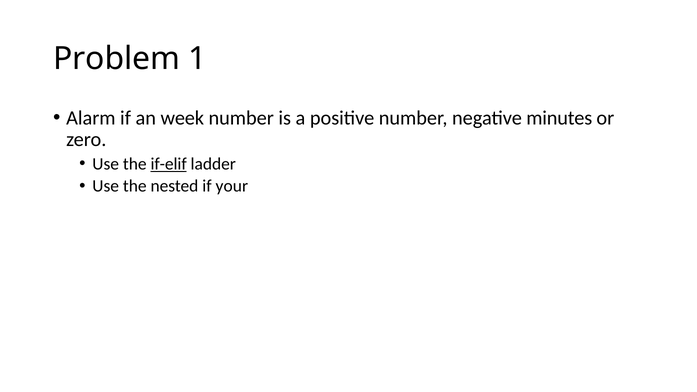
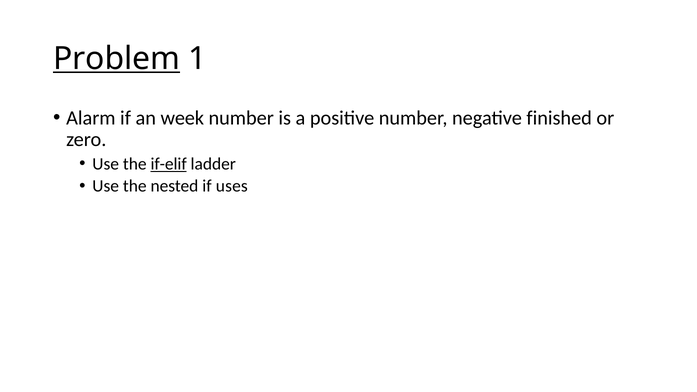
Problem underline: none -> present (117, 59)
minutes: minutes -> finished (559, 118)
your: your -> uses (232, 186)
